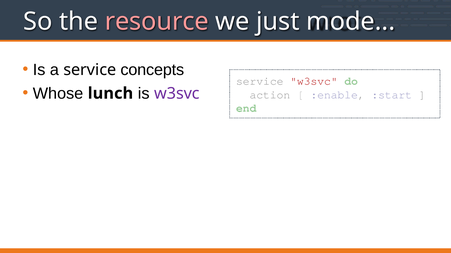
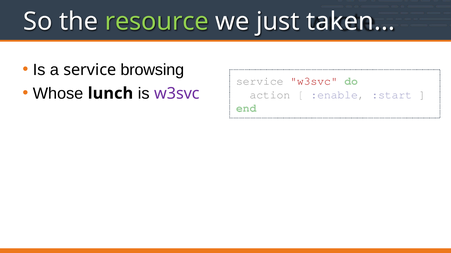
resource colour: pink -> light green (157, 21)
mode: mode -> taken (351, 21)
concepts: concepts -> browsing (152, 70)
